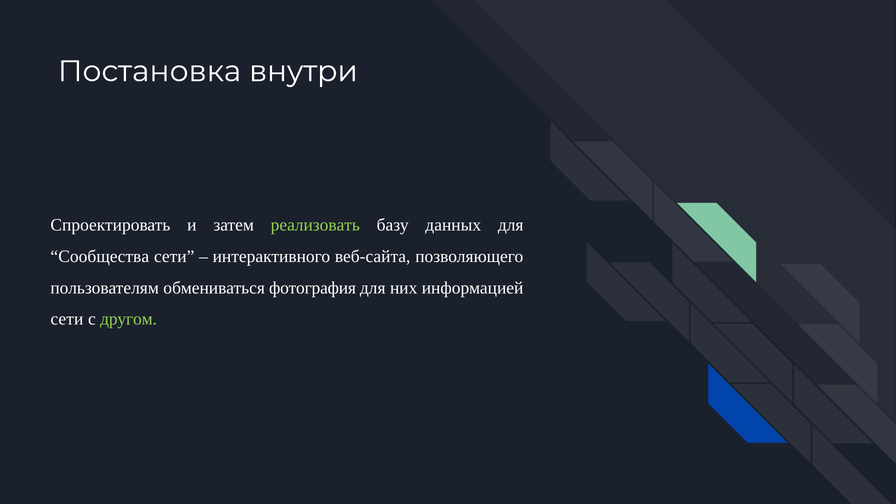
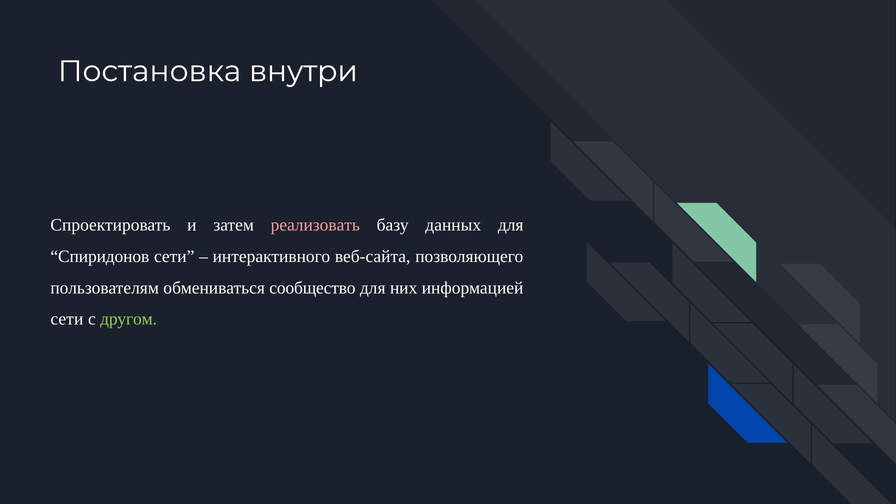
реализовать colour: light green -> pink (315, 225)
Сообщества: Сообщества -> Спиридонов (100, 256)
фотография: фотография -> сообщество (312, 288)
